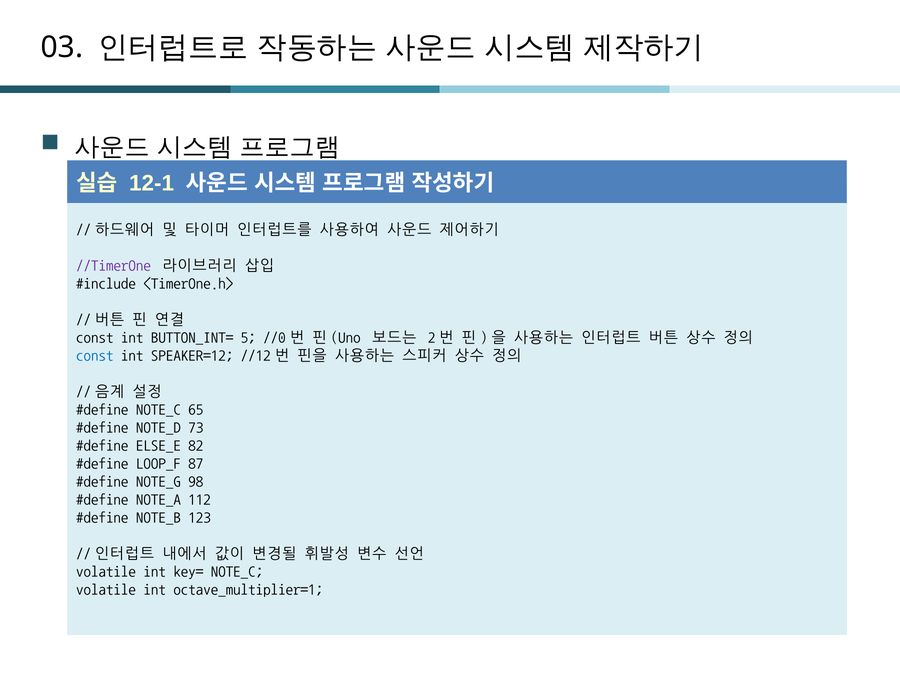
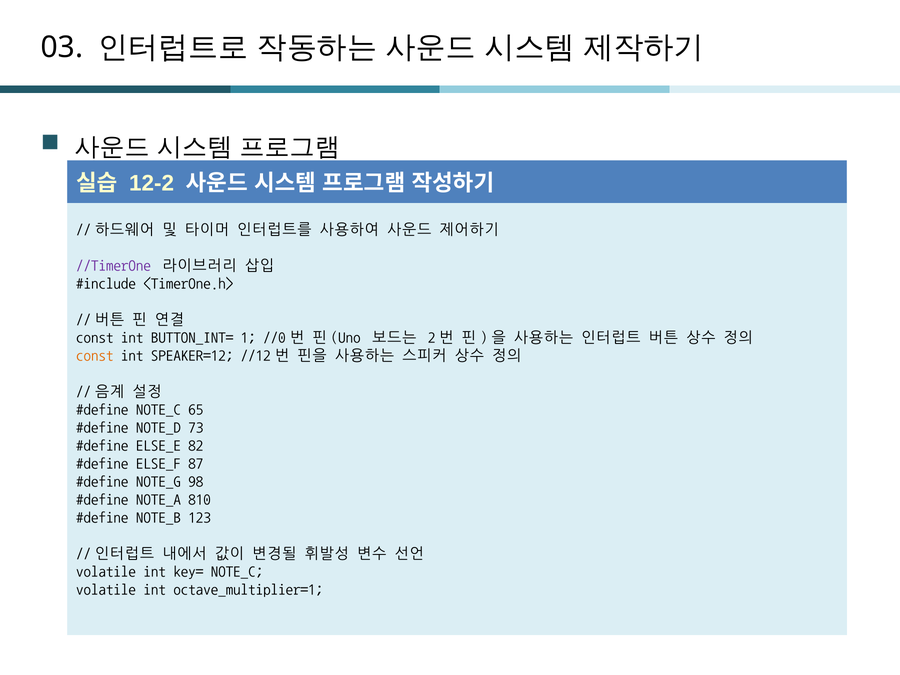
12-1: 12-1 -> 12-2 (152, 183)
5: 5 -> 1 (248, 337)
const colour: blue -> orange (95, 355)
LOOP_F: LOOP_F -> ELSE_F (158, 463)
112: 112 -> 810 (200, 499)
